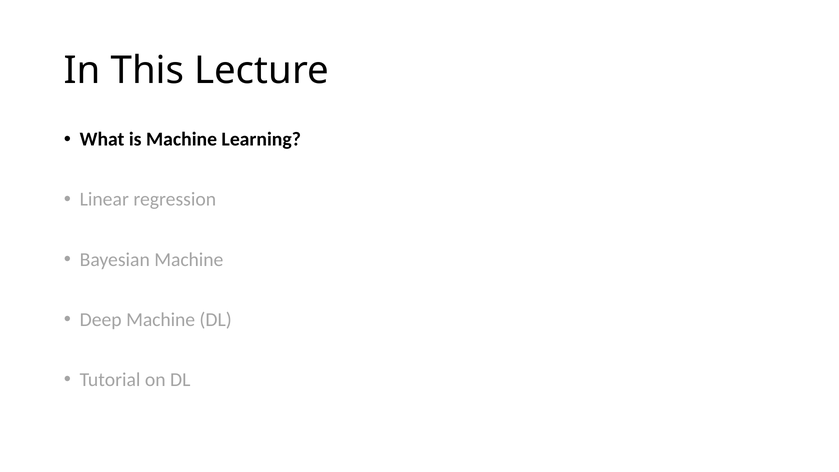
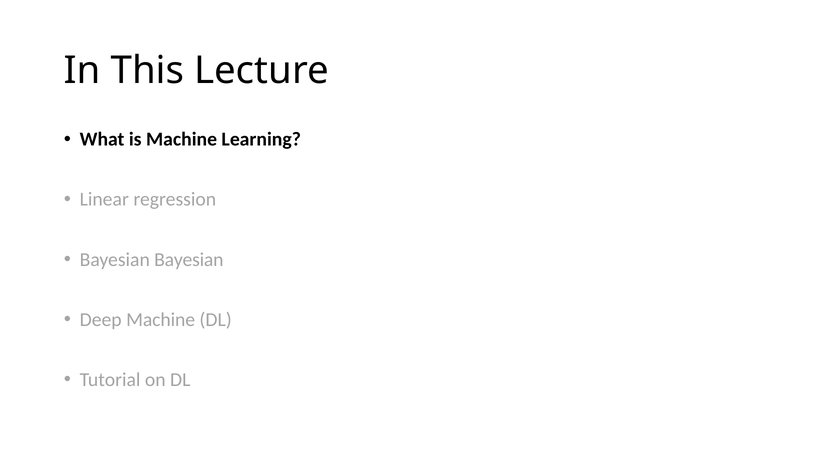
Bayesian Machine: Machine -> Bayesian (189, 259)
